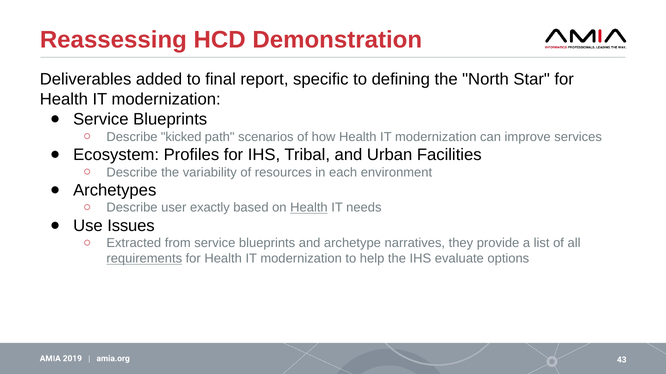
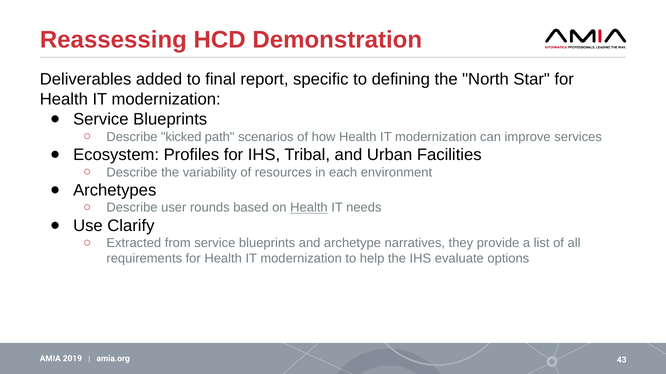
exactly: exactly -> rounds (210, 208)
Issues: Issues -> Clarify (131, 226)
requirements underline: present -> none (144, 259)
